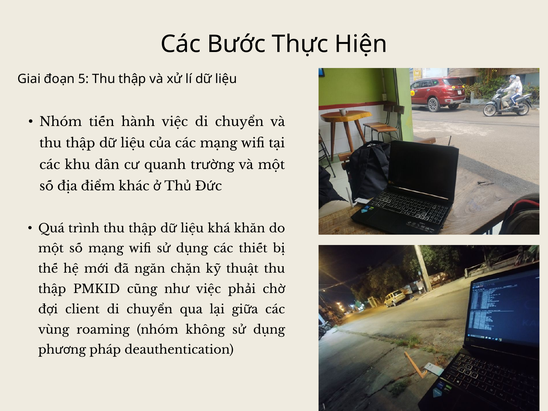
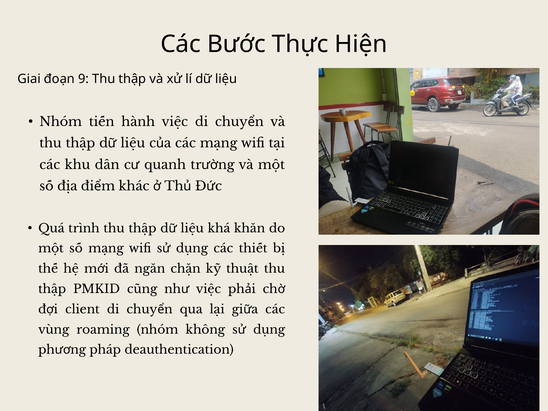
5: 5 -> 9 (84, 79)
